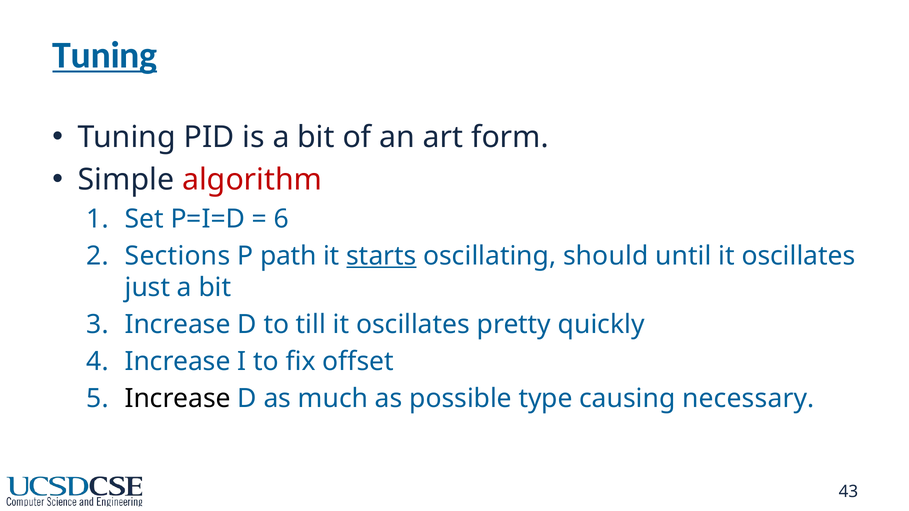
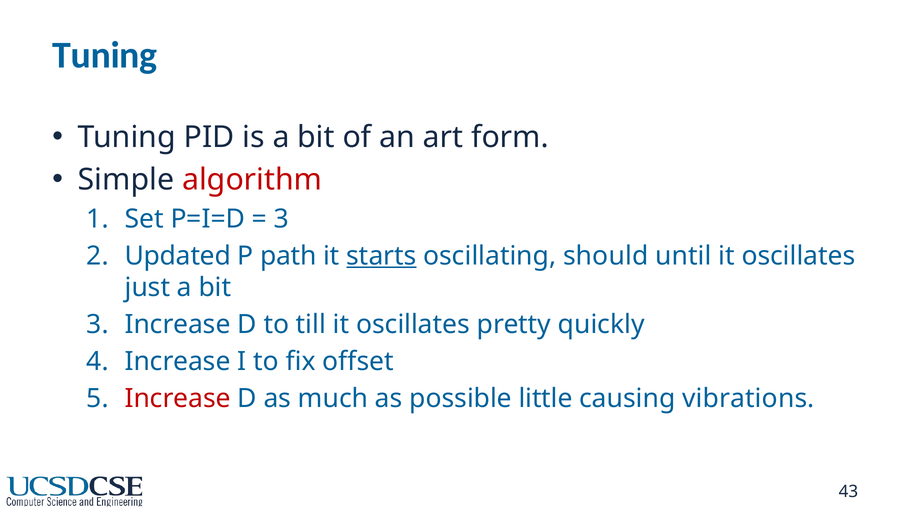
Tuning underline: present -> none (105, 55)
6: 6 -> 3 (282, 219)
Sections: Sections -> Updated (178, 256)
Increase colour: black -> red (178, 399)
type: type -> little (546, 399)
necessary: necessary -> vibrations (748, 399)
